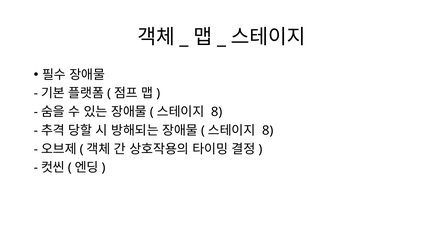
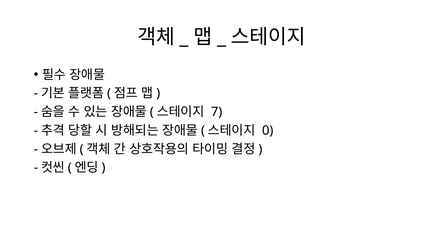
8: 8 -> 7 (217, 112)
8: 8 -> 0 (268, 131)
